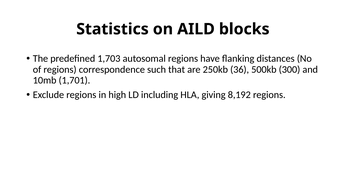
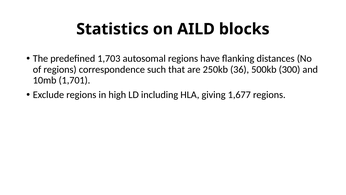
8,192: 8,192 -> 1,677 (239, 95)
